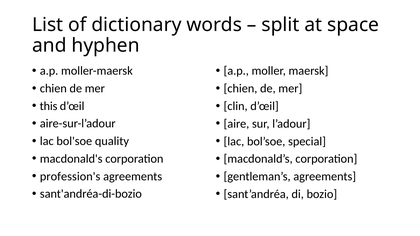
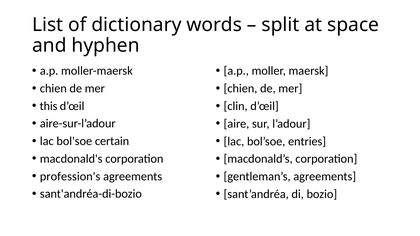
quality: quality -> certain (112, 141)
special: special -> entries (307, 141)
